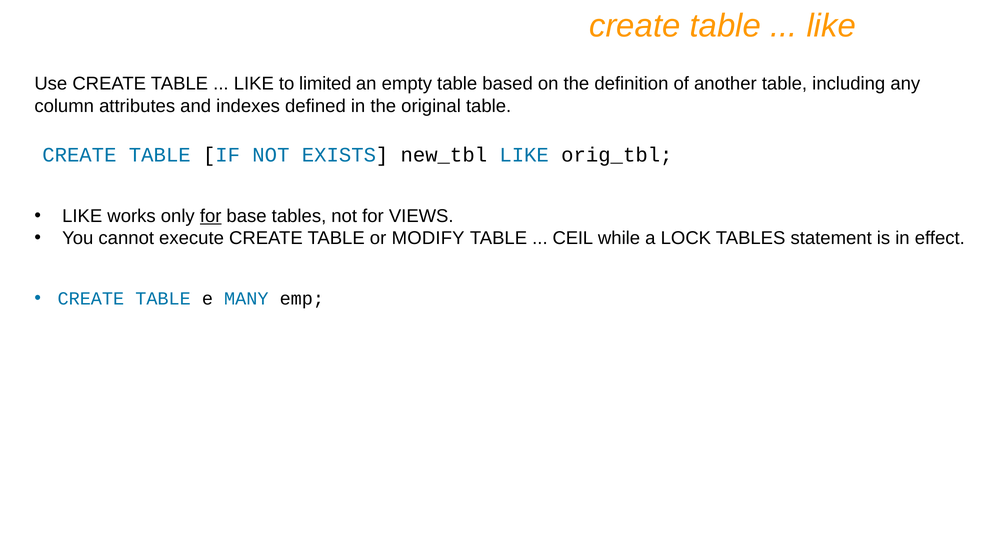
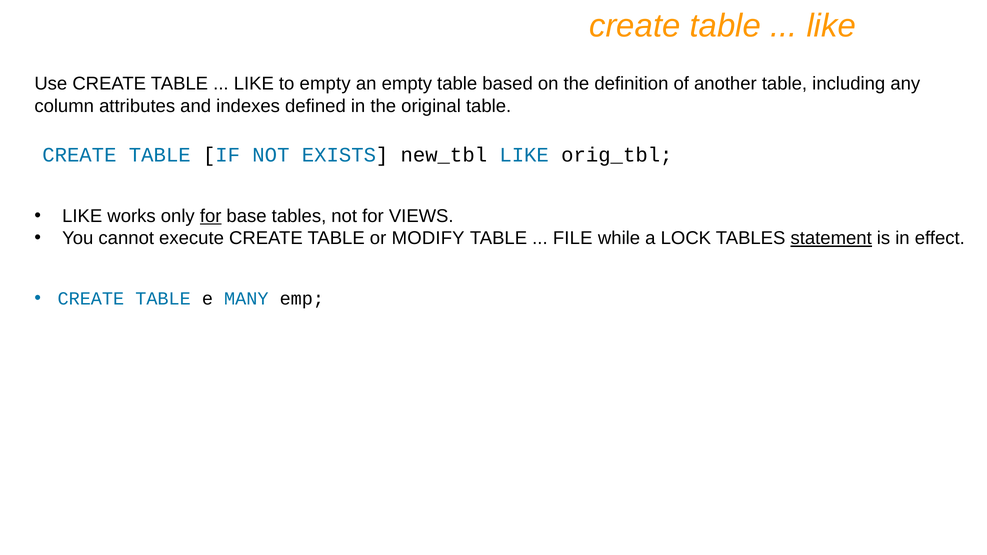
to limited: limited -> empty (325, 84)
CEIL: CEIL -> FILE (573, 238)
statement underline: none -> present (831, 238)
